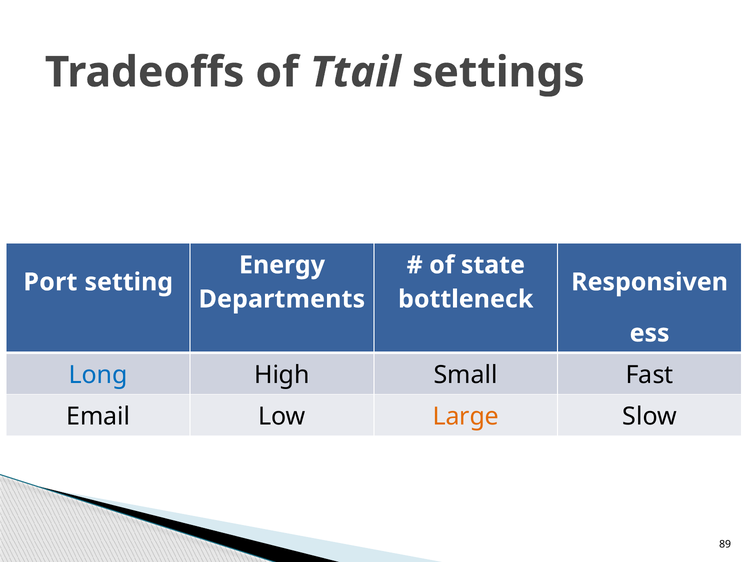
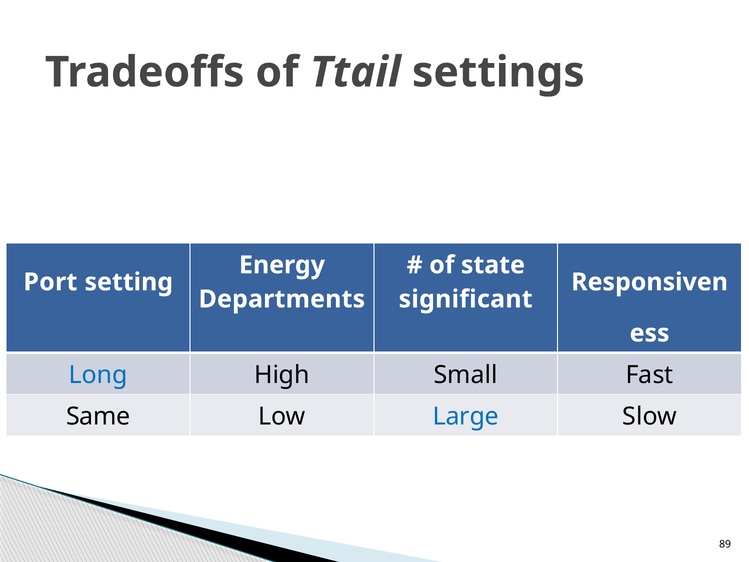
bottleneck: bottleneck -> significant (466, 299)
Email: Email -> Same (98, 416)
Large colour: orange -> blue (466, 416)
